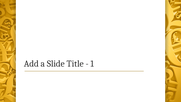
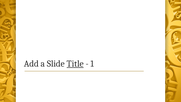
Title underline: none -> present (75, 64)
